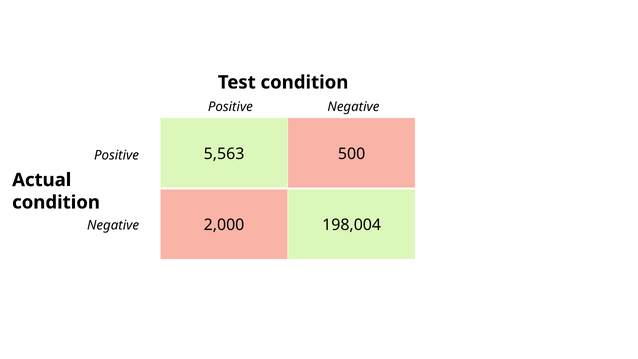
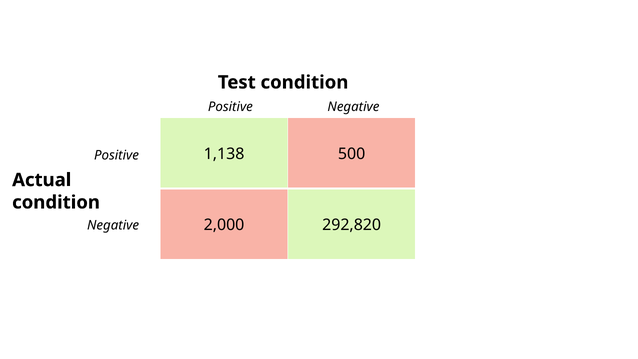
5,563: 5,563 -> 1,138 (224, 154)
198,004: 198,004 -> 292,820 (352, 225)
